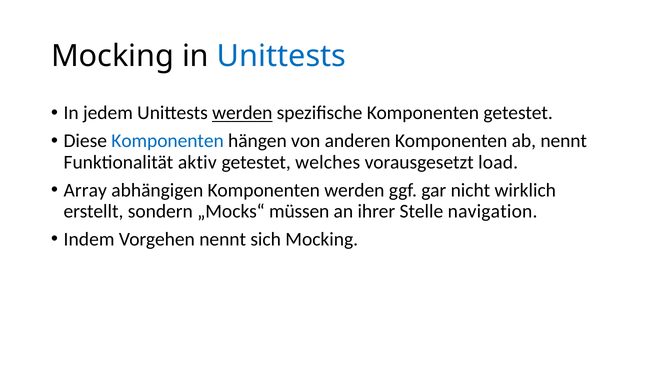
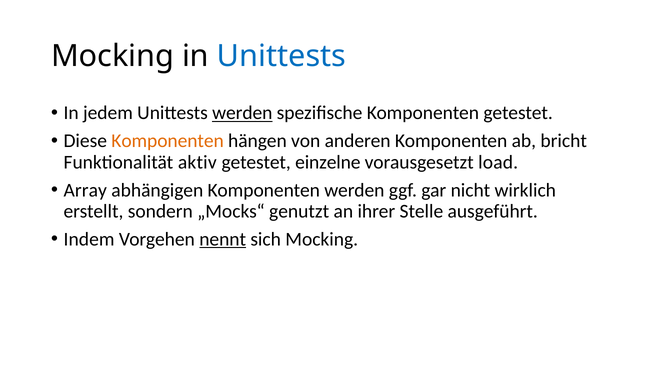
Komponenten colour: blue -> orange (168, 141)
ab nennt: nennt -> bricht (564, 141)
welches: welches -> einzelne (328, 162)
müssen: müssen -> genutzt (299, 211)
navigation: navigation -> ausgeführt (493, 211)
nennt underline: none -> present (223, 239)
